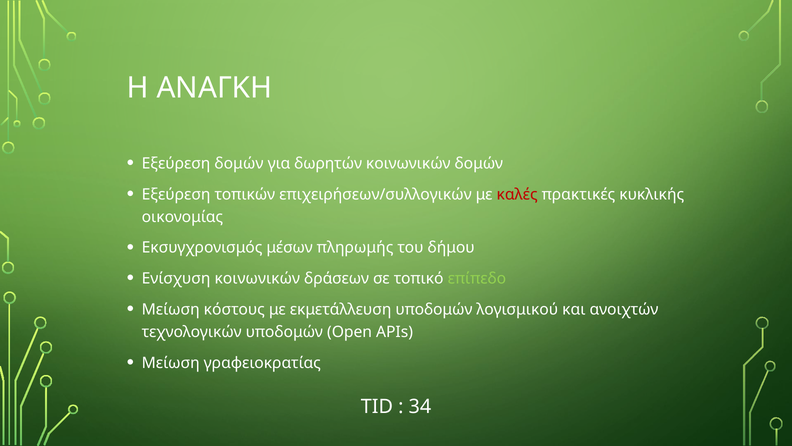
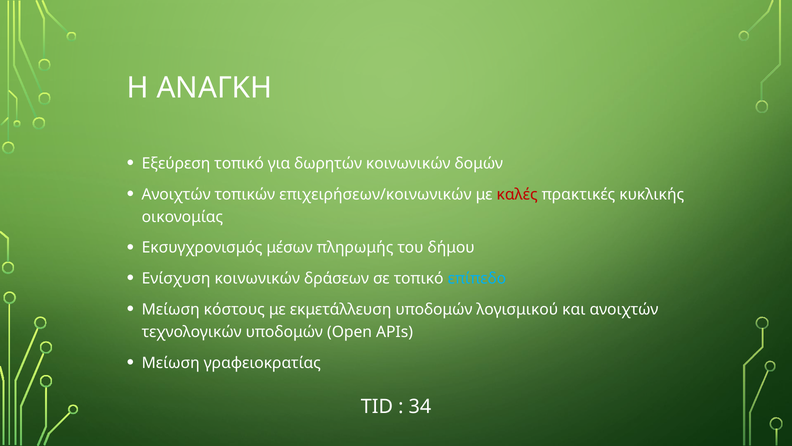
Εξεύρεση δομών: δομών -> τοπικό (239, 163)
Εξεύρεση: Εξεύρεση -> Ανοιχτών (176, 194)
επιχειρήσεων/συλλογικών: επιχειρήσεων/συλλογικών -> επιχειρήσεων/κοινωνικών (375, 194)
επίπεδο colour: light green -> light blue (477, 278)
